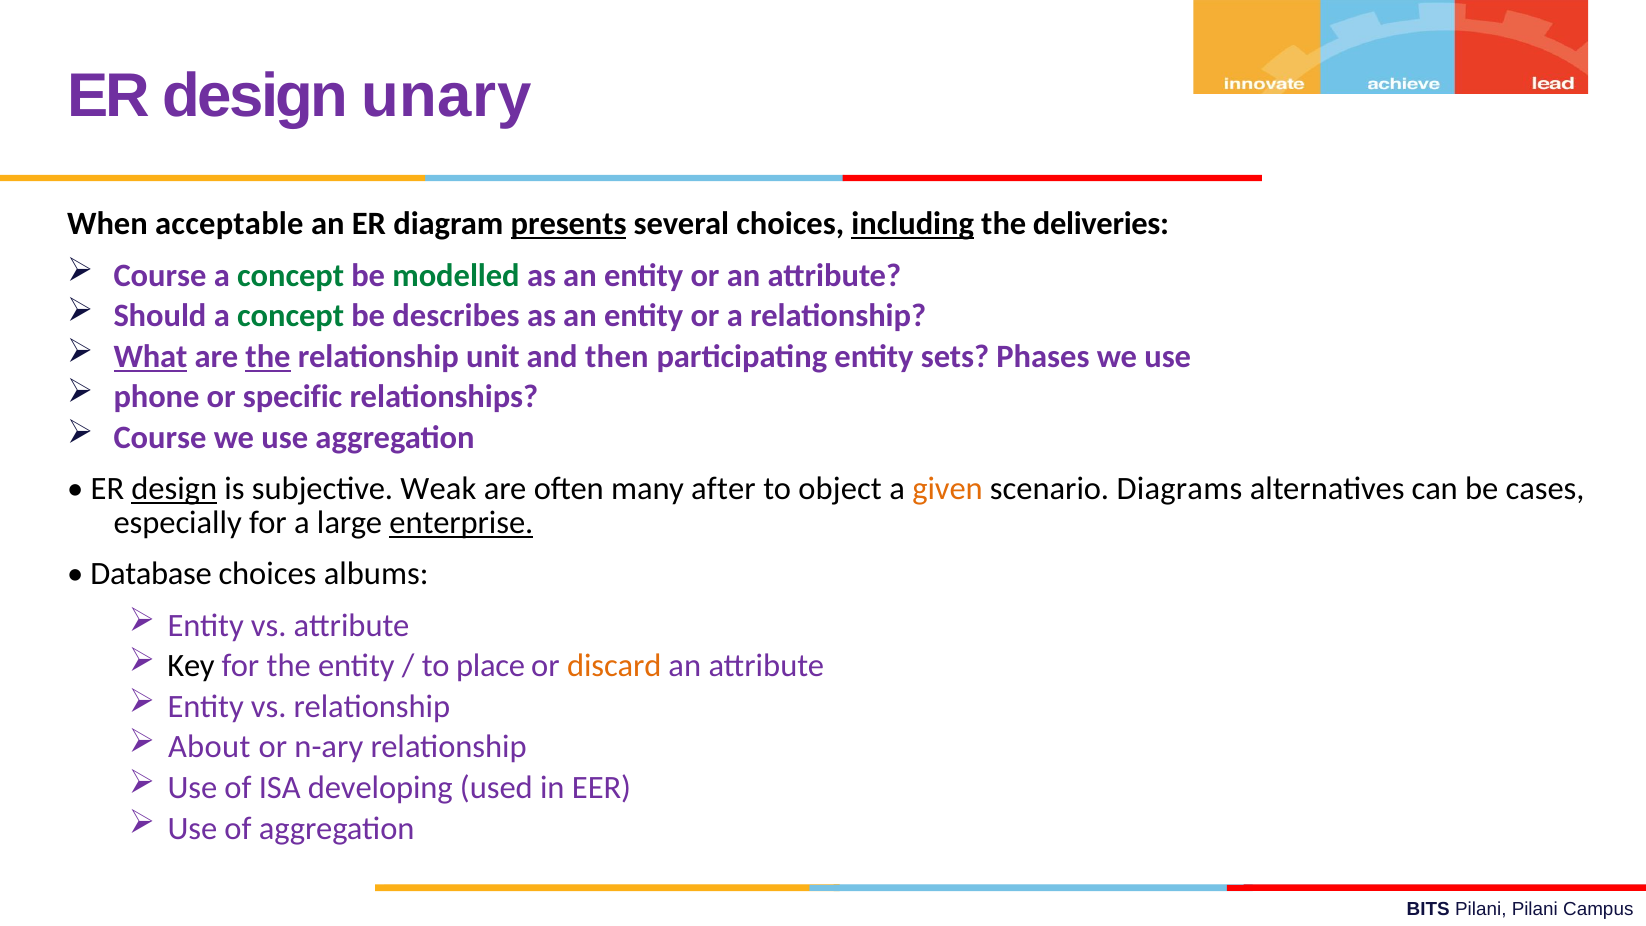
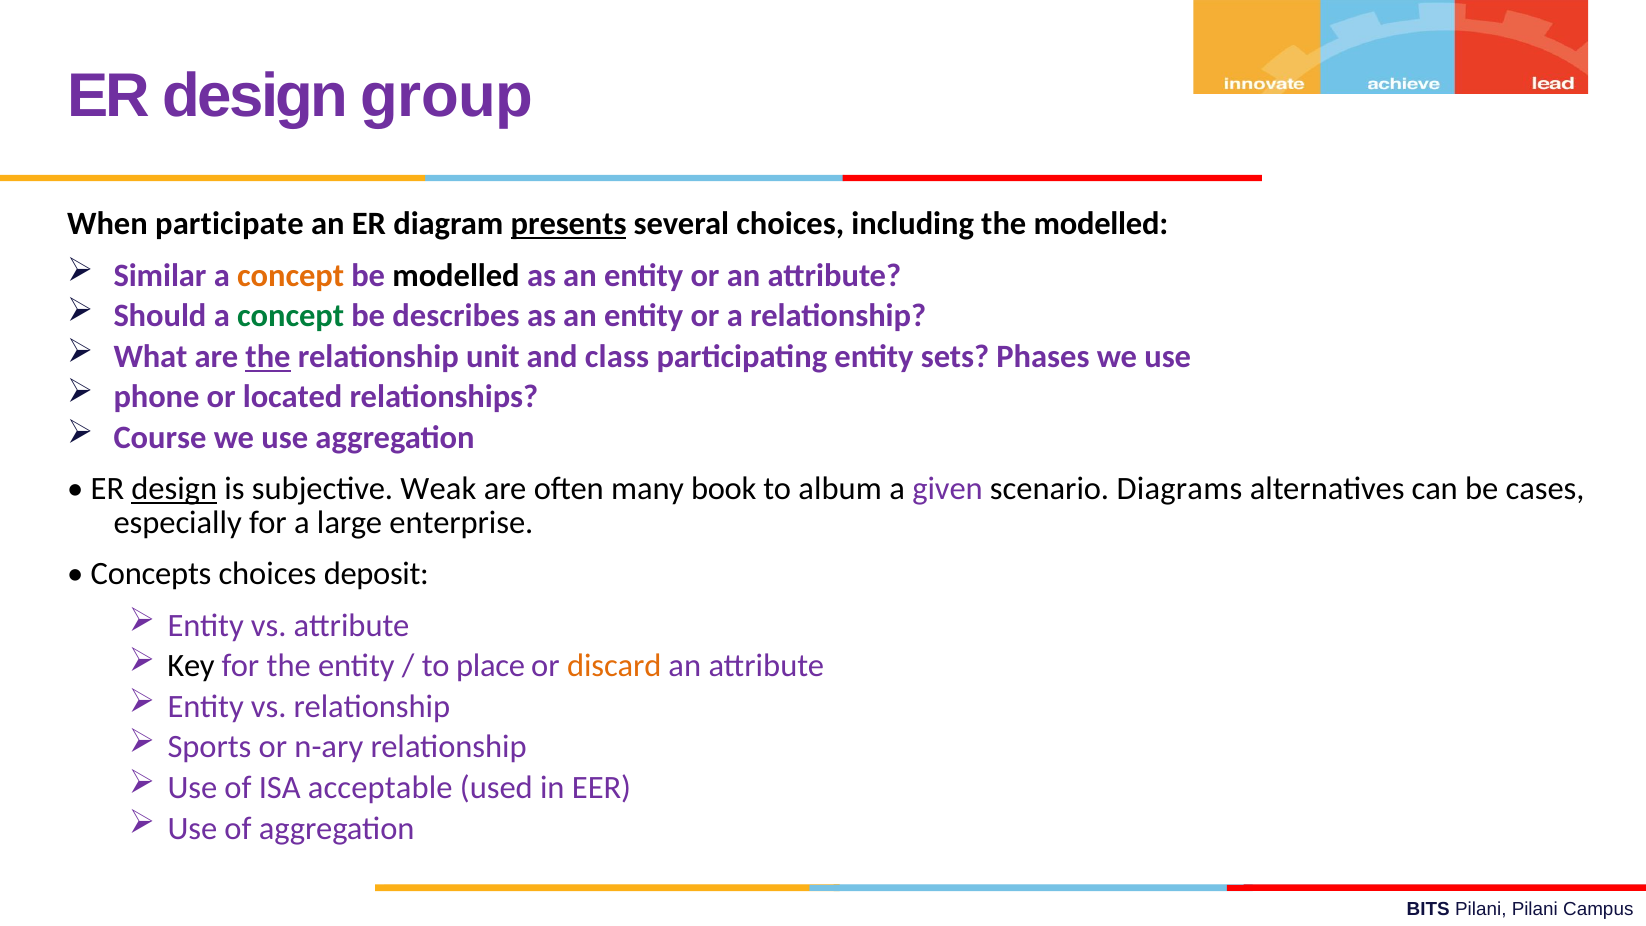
unary: unary -> group (447, 96)
acceptable: acceptable -> participate (229, 224)
including underline: present -> none (913, 224)
the deliveries: deliveries -> modelled (1101, 224)
Course: Course -> Similar (160, 276)
concept colour: green -> orange (291, 276)
modelled colour: green -> black (456, 276)
What underline: present -> none (150, 357)
then: then -> class (617, 357)
specific: specific -> located (293, 397)
after: after -> book (724, 489)
object: object -> album (840, 489)
given colour: orange -> purple (948, 489)
enterprise underline: present -> none (461, 523)
Database: Database -> Concepts (151, 574)
albums: albums -> deposit (376, 574)
About: About -> Sports (209, 747)
developing: developing -> acceptable (380, 788)
